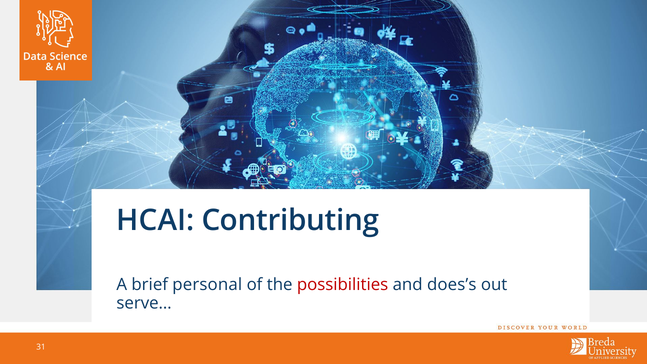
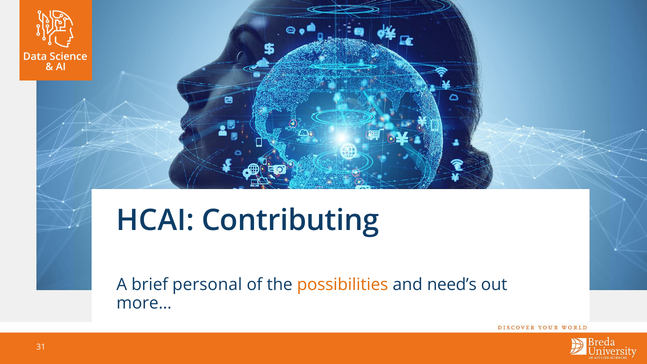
possibilities colour: red -> orange (343, 285)
does’s: does’s -> need’s (452, 285)
serve…: serve… -> more… (144, 303)
